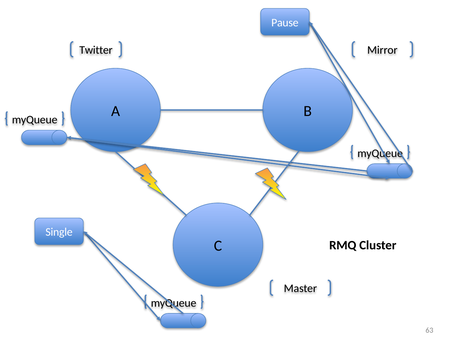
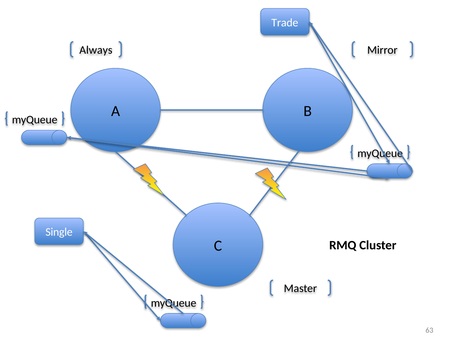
Pause: Pause -> Trade (285, 23)
Twitter: Twitter -> Always (96, 50)
